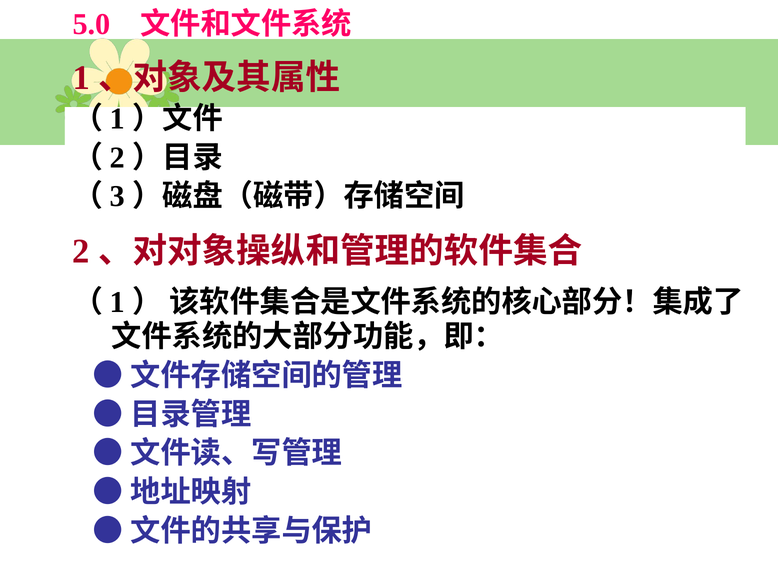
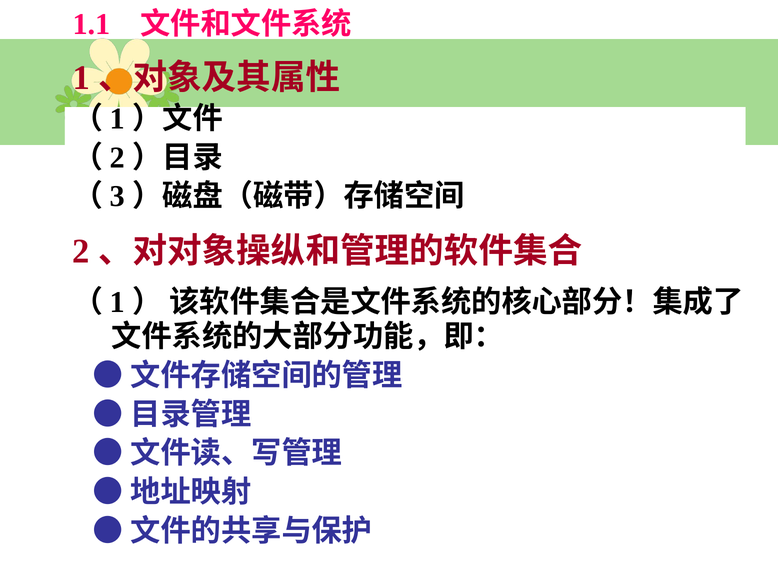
5.0: 5.0 -> 1.1 (91, 24)
